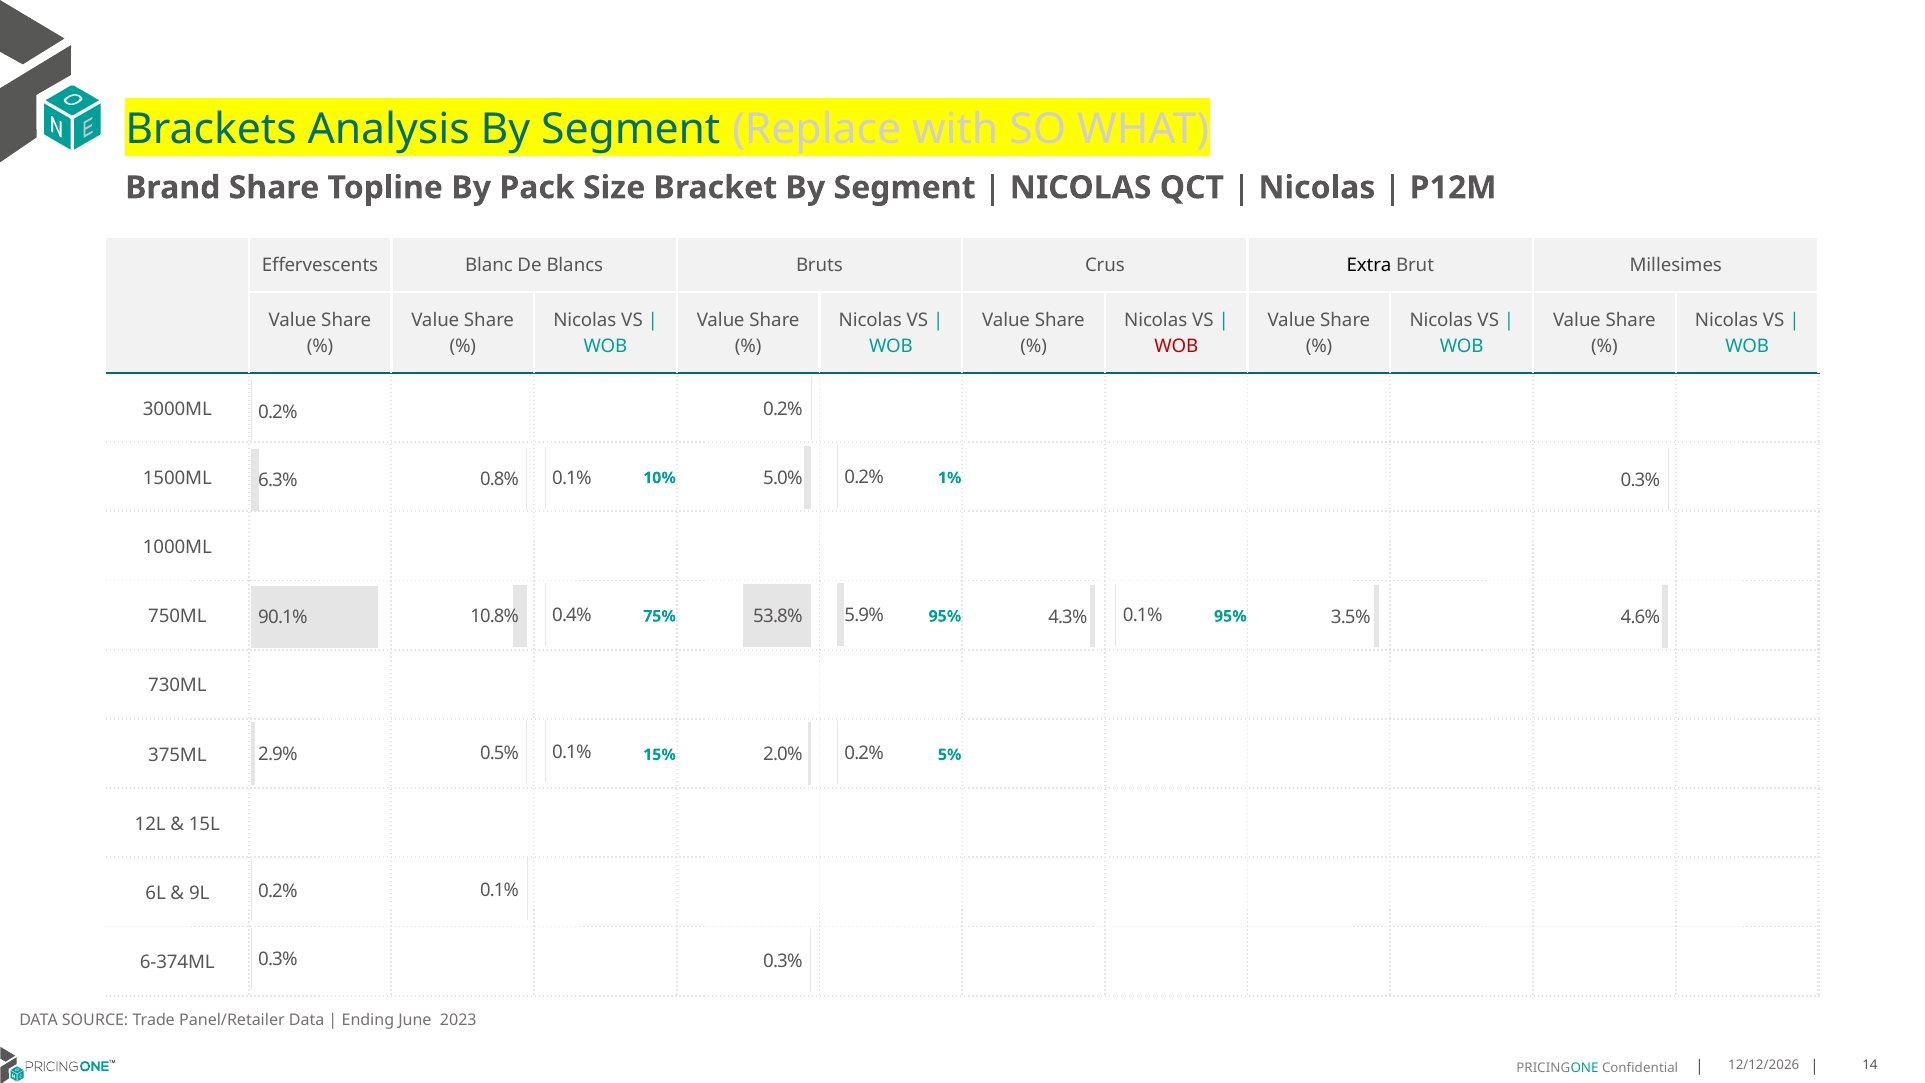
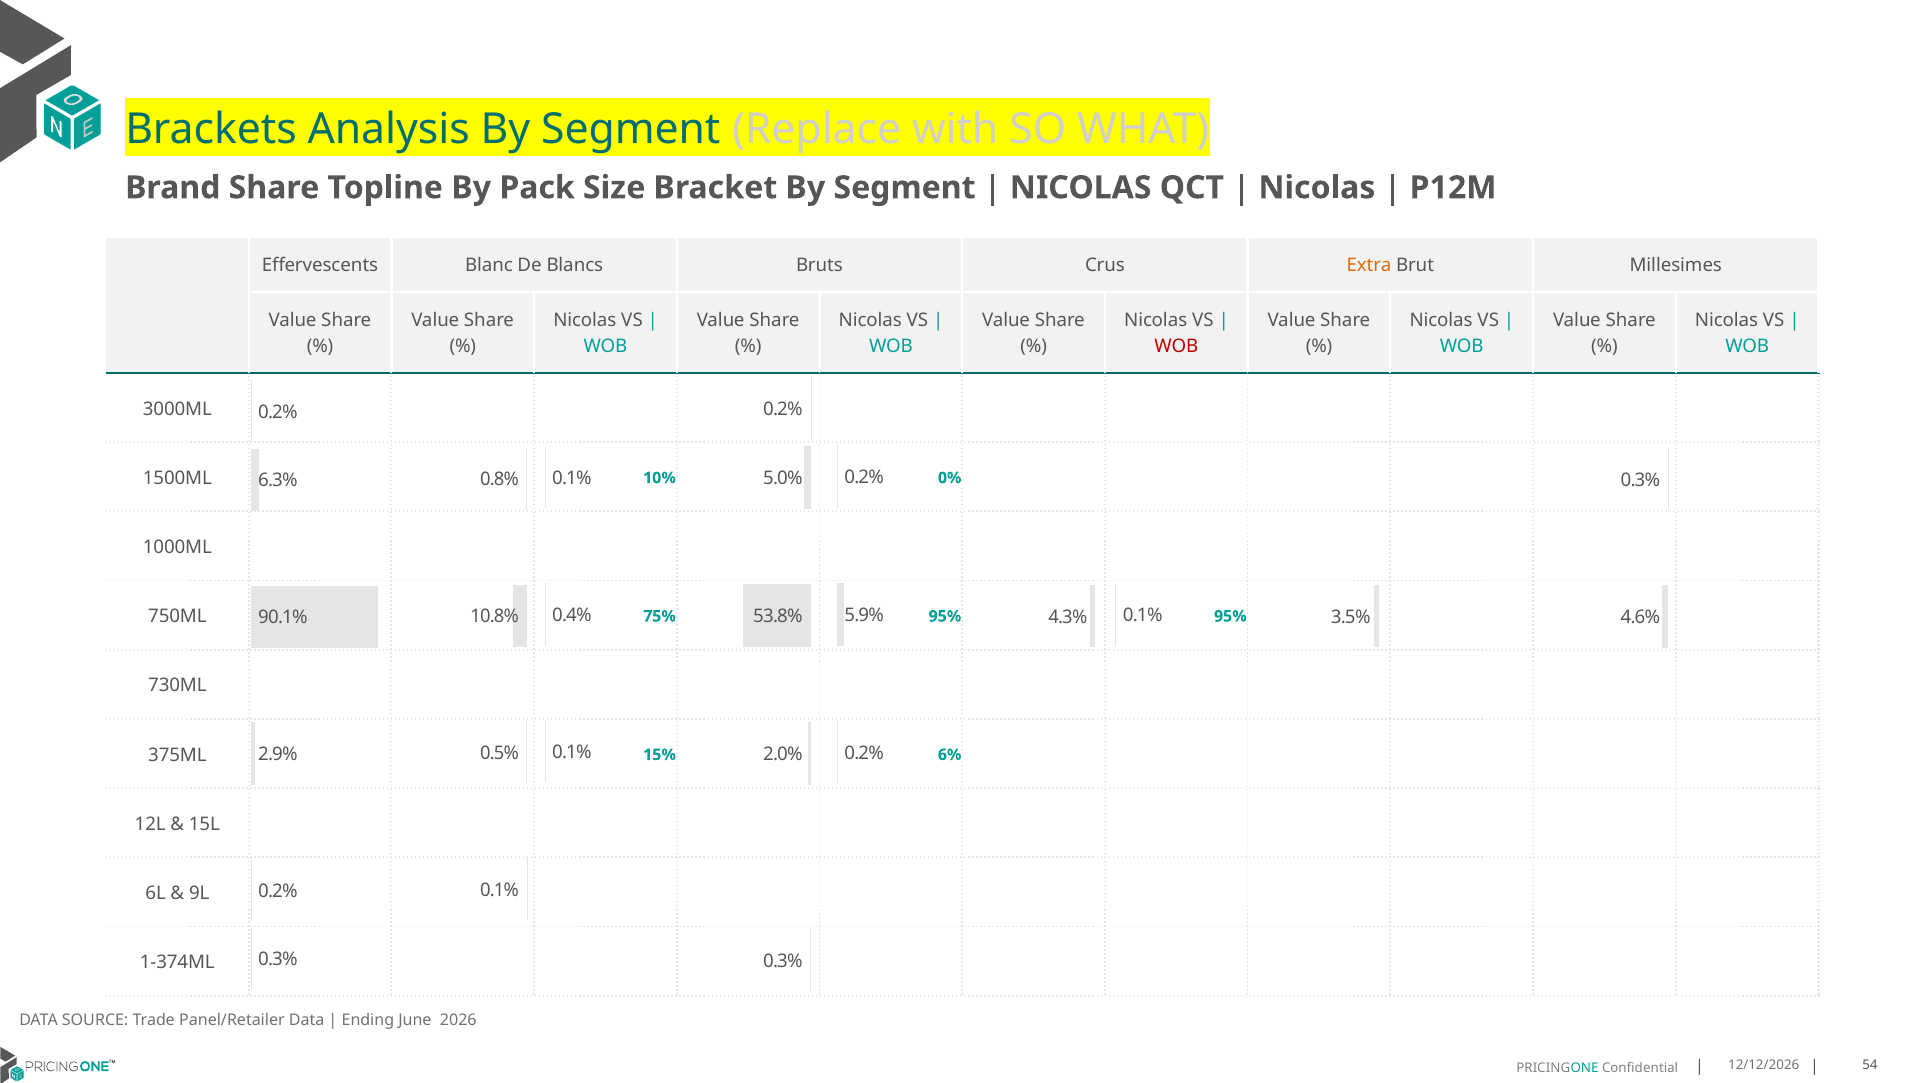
Extra colour: black -> orange (1369, 265)
1%: 1% -> 0% (950, 478)
5%: 5% -> 6% (950, 755)
6-374ML: 6-374ML -> 1-374ML (177, 962)
2023: 2023 -> 2026 (458, 1020)
14: 14 -> 54 (1870, 1065)
